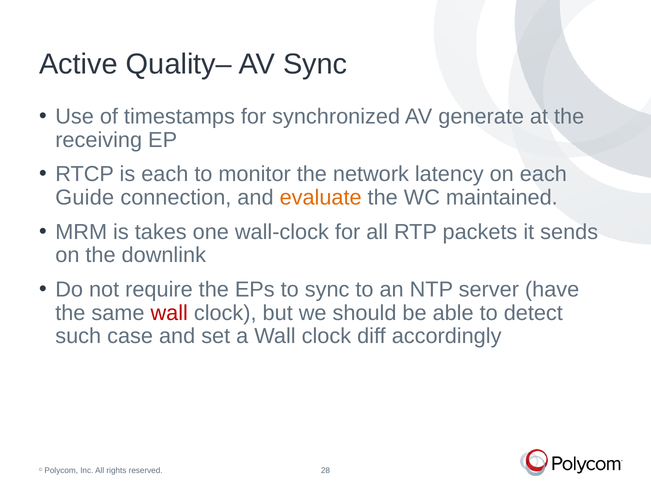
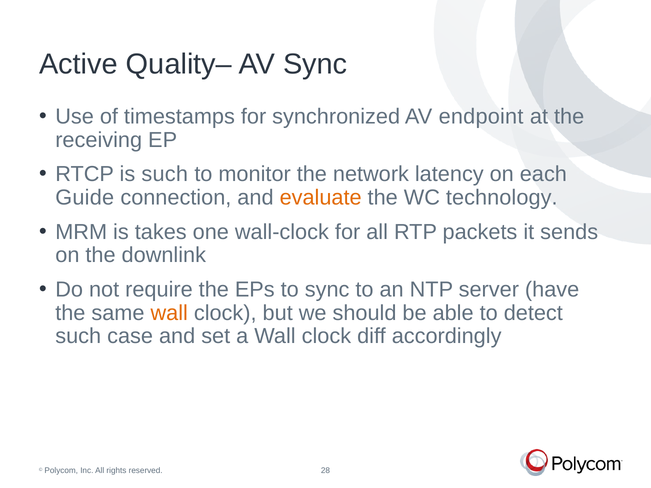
generate: generate -> endpoint (481, 117)
is each: each -> such (165, 174)
maintained: maintained -> technology (502, 198)
wall colour: red -> orange (169, 313)
